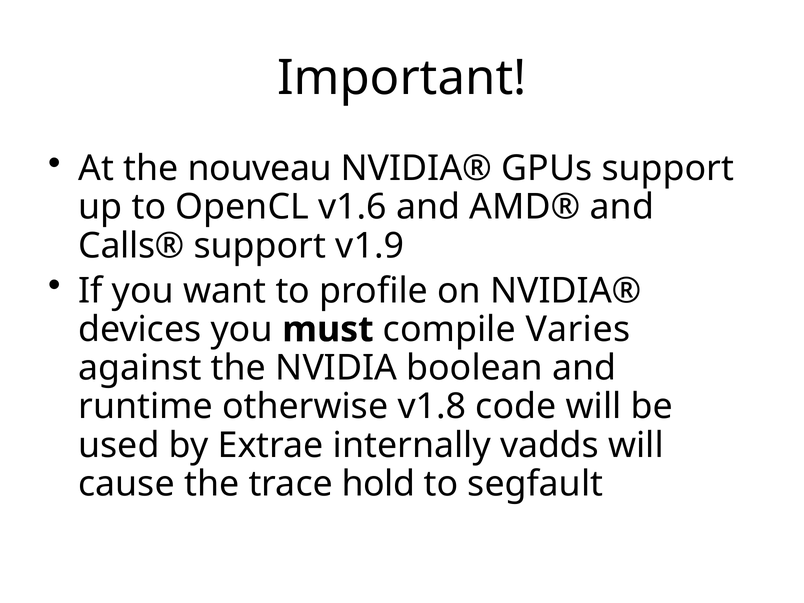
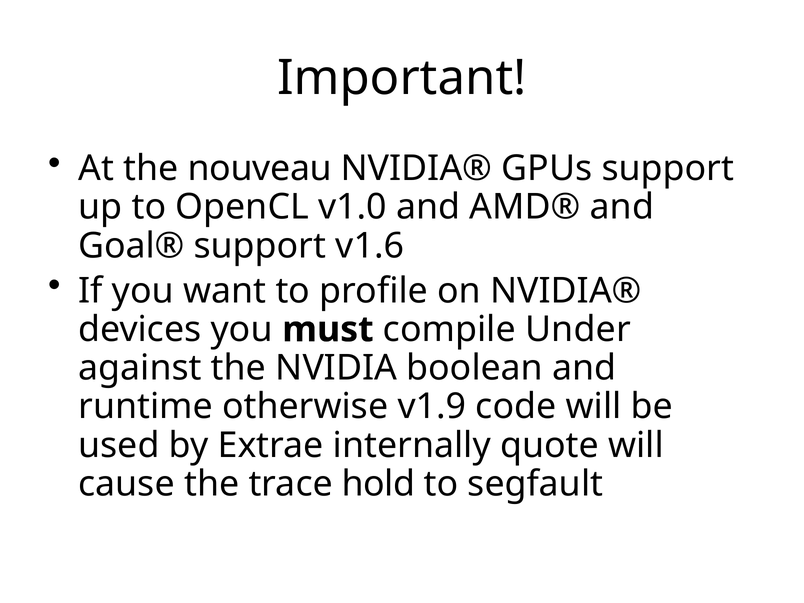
v1.6: v1.6 -> v1.0 (352, 207)
Calls®: Calls® -> Goal® (131, 246)
v1.9: v1.9 -> v1.6 (370, 246)
Varies: Varies -> Under (578, 329)
v1.8: v1.8 -> v1.9 (432, 407)
vadds: vadds -> quote (549, 445)
